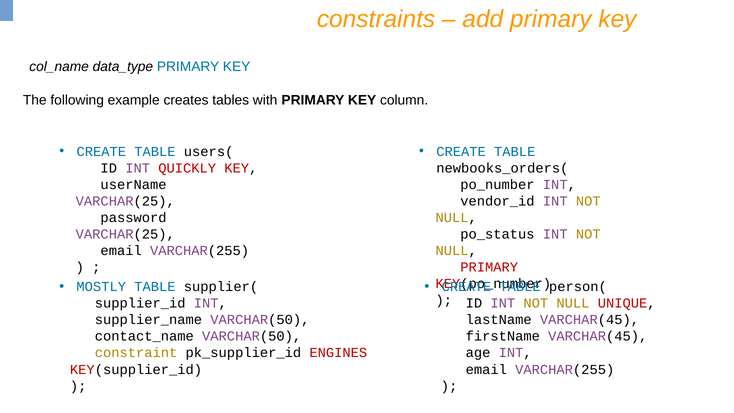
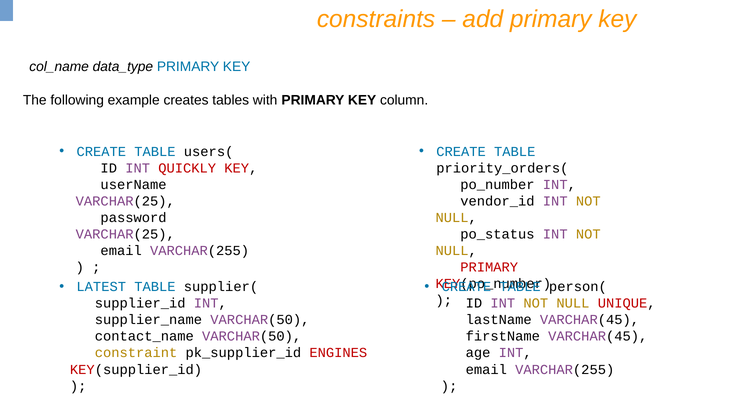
newbooks_orders(: newbooks_orders( -> priority_orders( (502, 168)
MOSTLY: MOSTLY -> LATEST (101, 287)
